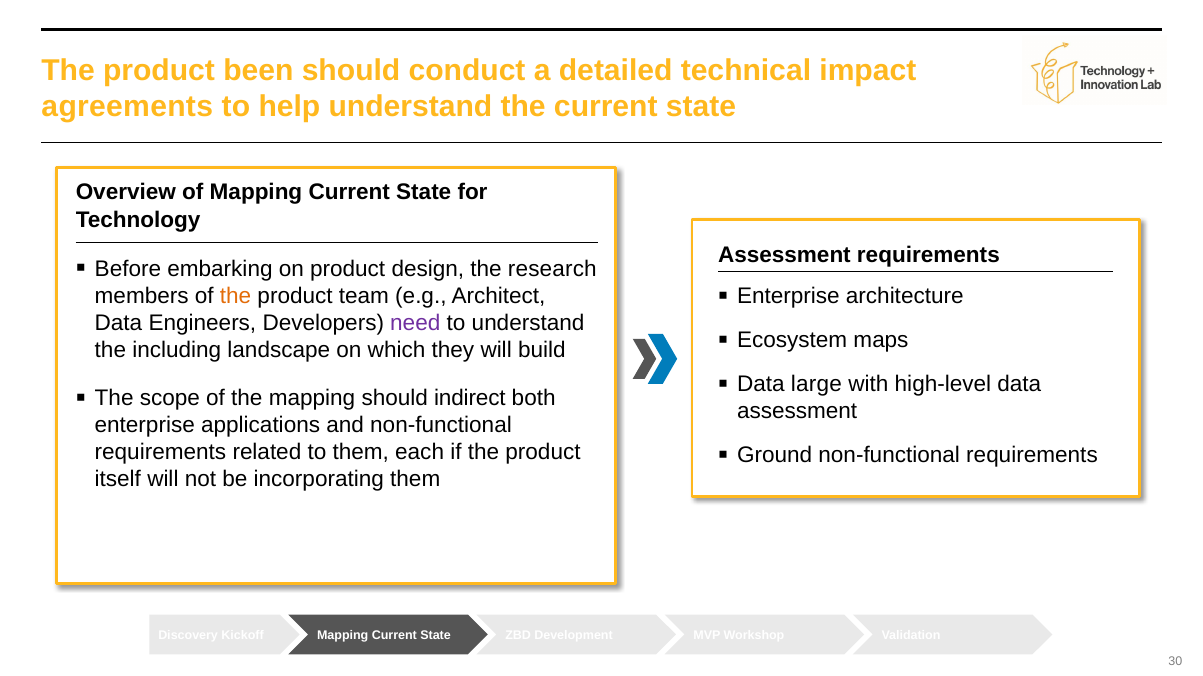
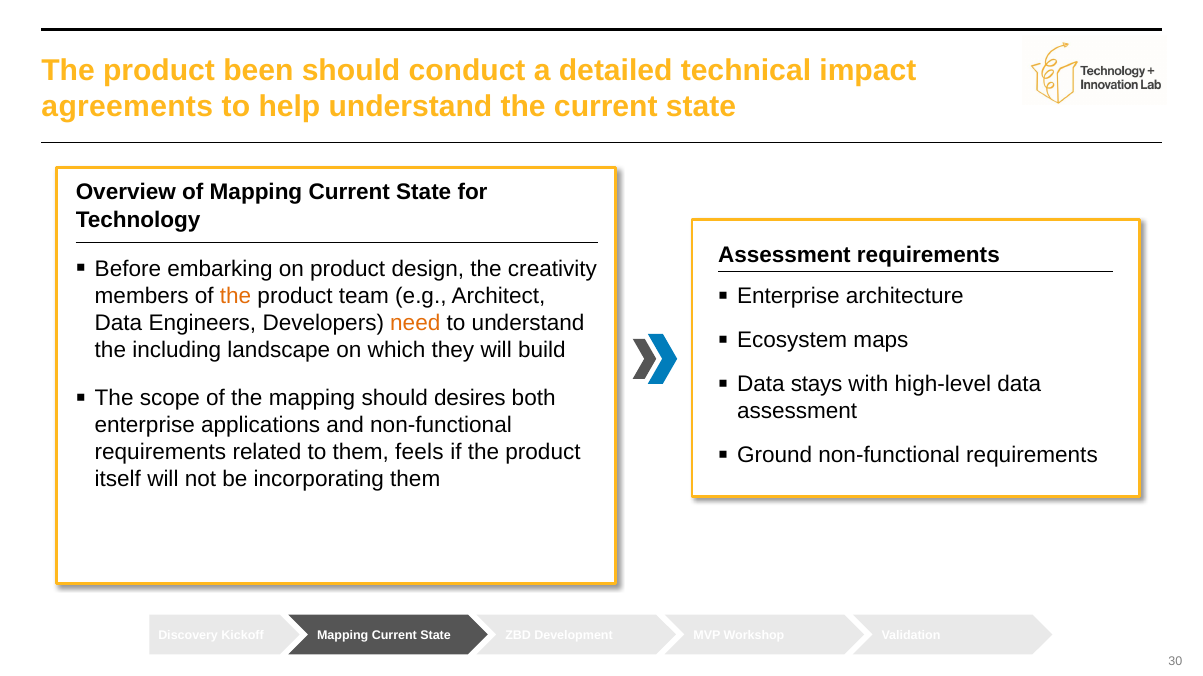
research: research -> creativity (552, 269)
need colour: purple -> orange (415, 323)
large: large -> stays (817, 384)
indirect: indirect -> desires (470, 399)
each: each -> feels (419, 453)
